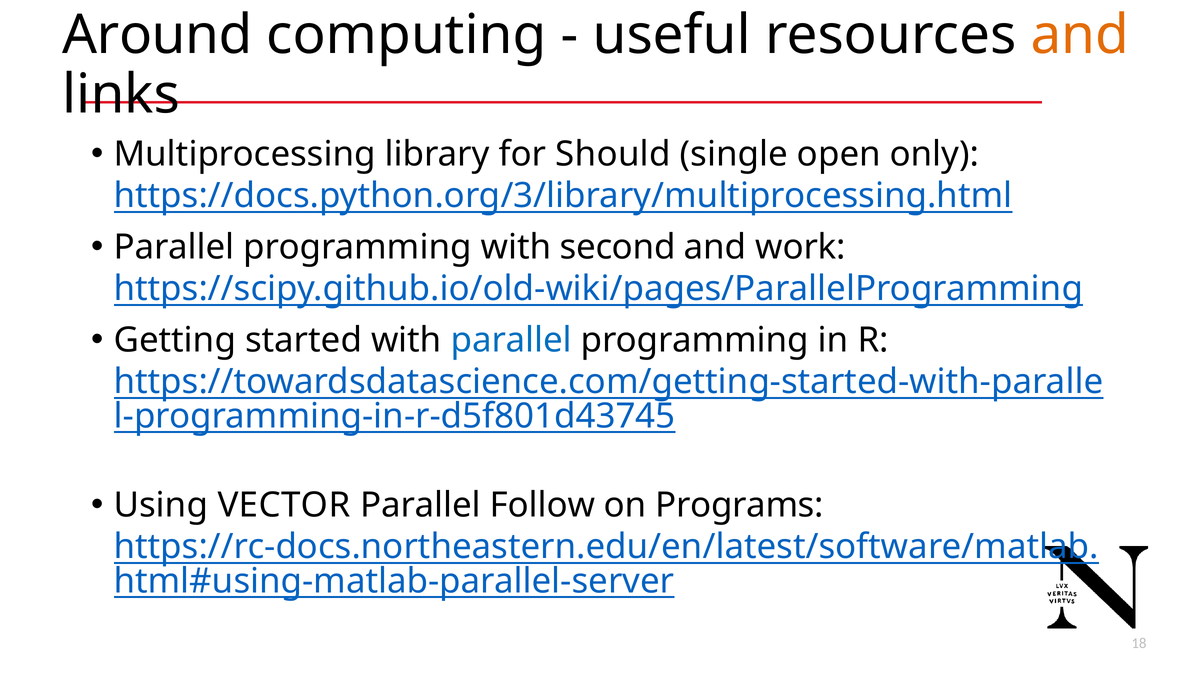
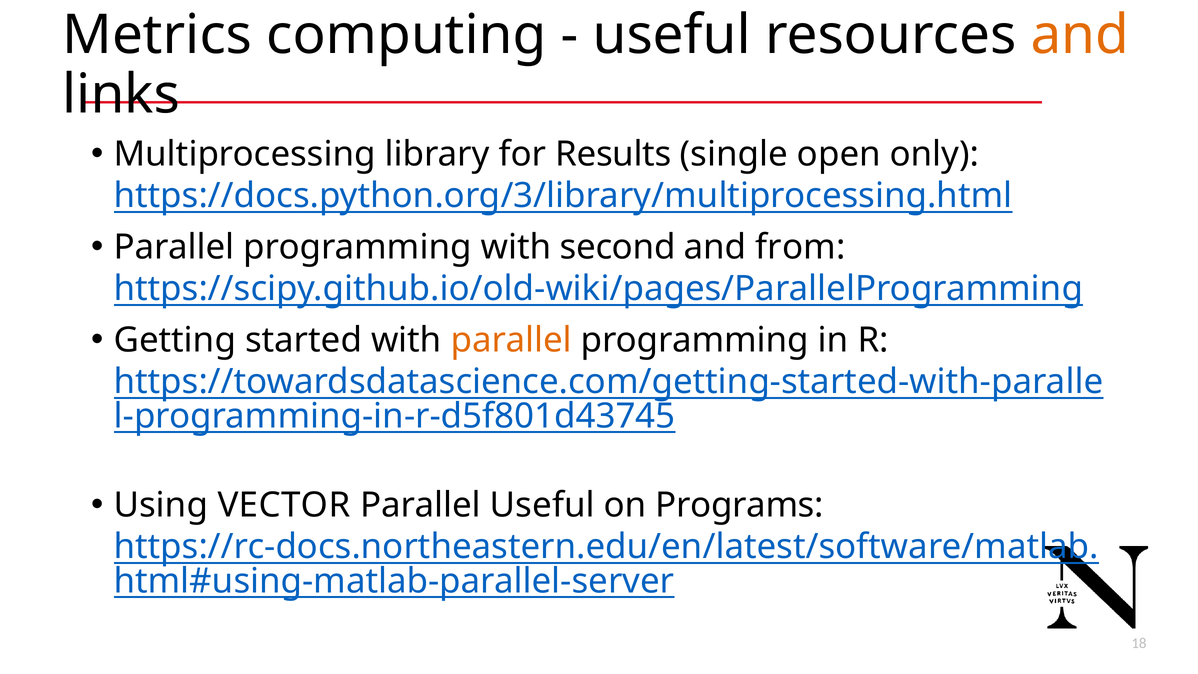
Around: Around -> Metrics (157, 35)
Should: Should -> Results (613, 154)
work: work -> from (800, 247)
parallel colour: blue -> orange (511, 340)
Parallel Follow: Follow -> Useful (542, 505)
